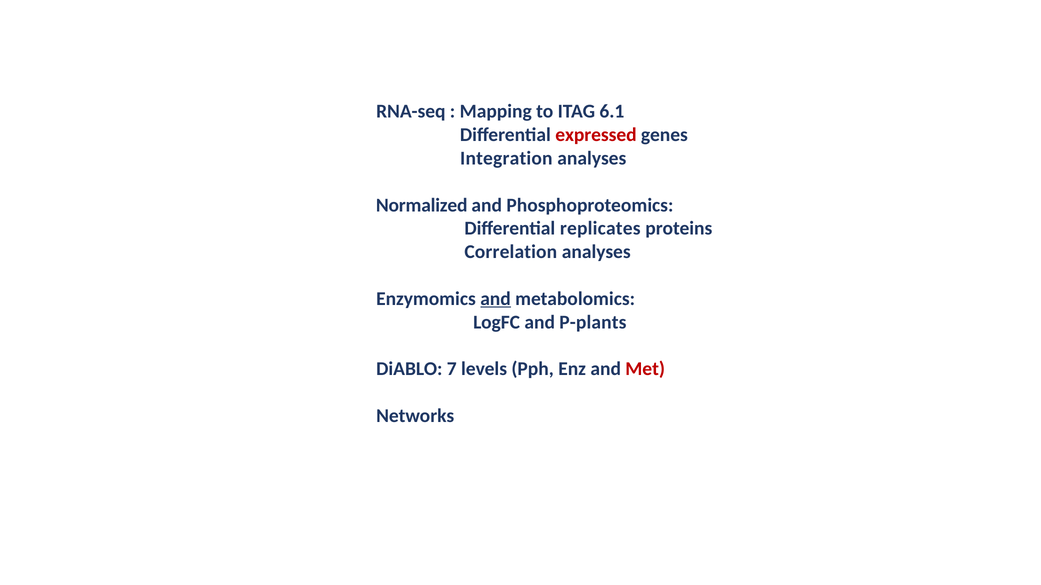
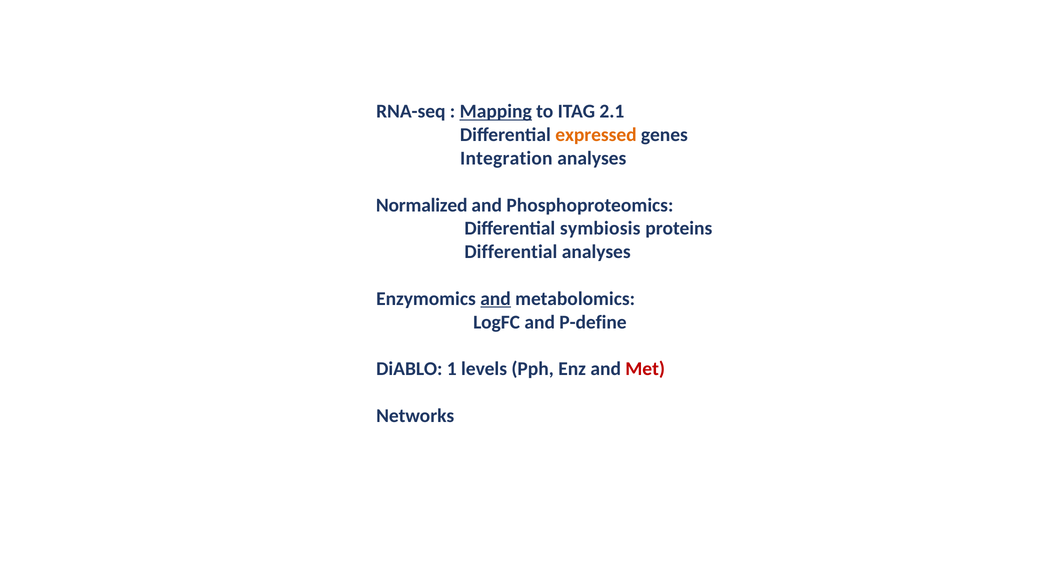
Mapping underline: none -> present (496, 112)
6.1: 6.1 -> 2.1 (612, 112)
expressed colour: red -> orange (596, 135)
replicates: replicates -> symbiosis (600, 229)
Correlation: Correlation -> Differential (511, 252)
P-plants: P-plants -> P-define (593, 322)
7: 7 -> 1 (452, 369)
